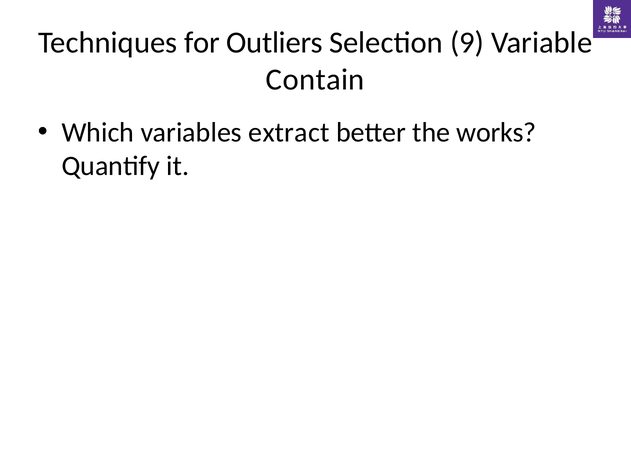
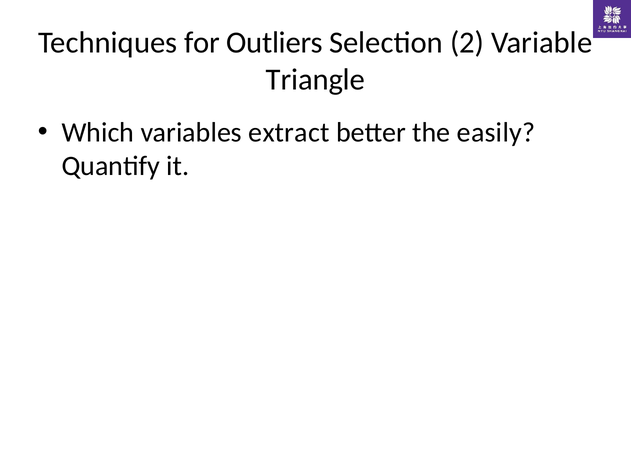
9: 9 -> 2 (467, 43)
Contain: Contain -> Triangle (315, 79)
works: works -> easily (496, 132)
